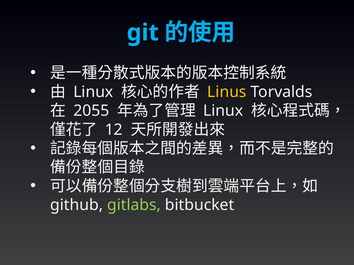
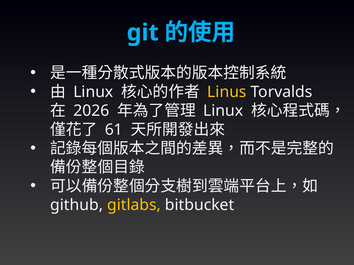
2055: 2055 -> 2026 (91, 111)
12: 12 -> 61 (114, 130)
gitlabs colour: light green -> yellow (134, 205)
